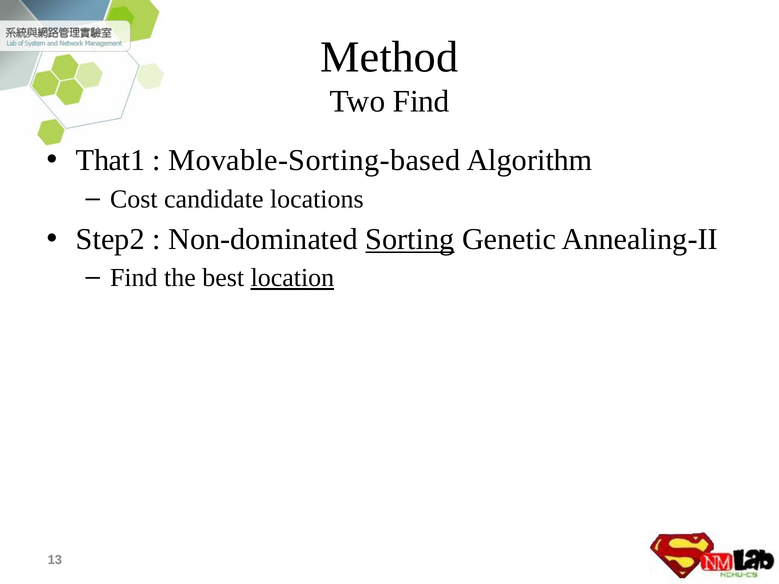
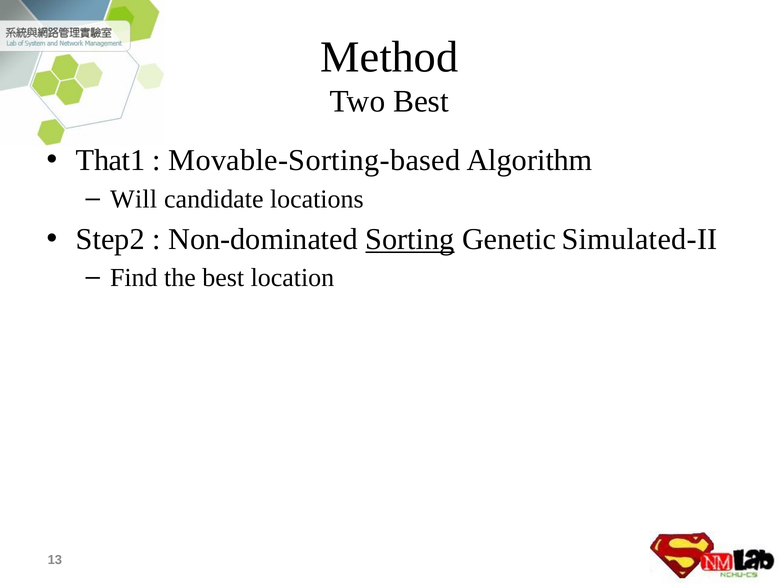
Two Find: Find -> Best (421, 101)
Cost: Cost -> Will (134, 199)
Annealing-II: Annealing-II -> Simulated-II (640, 239)
location underline: present -> none (292, 278)
